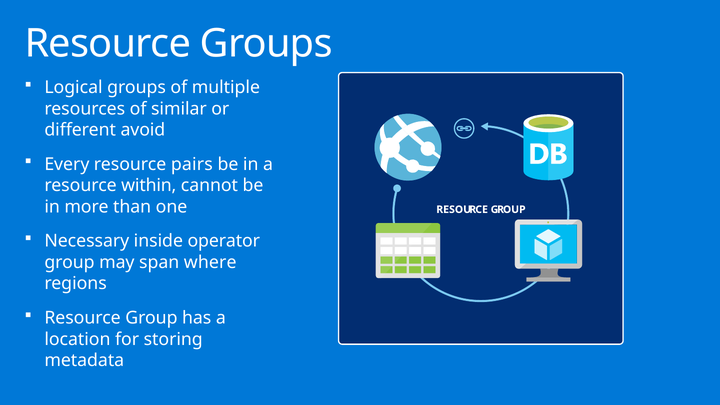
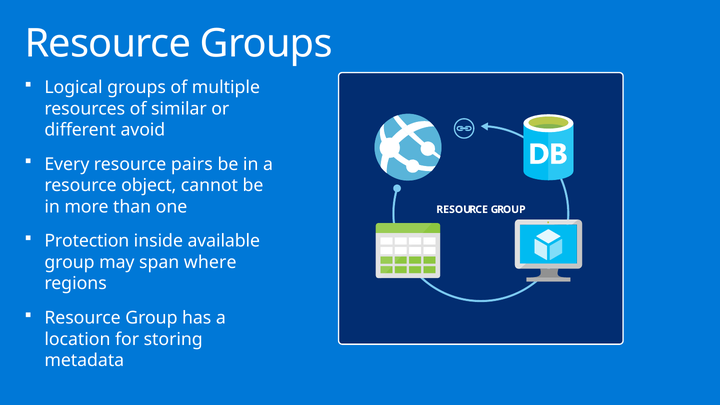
within: within -> object (149, 185)
Necessary: Necessary -> Protection (87, 241)
operator: operator -> available (224, 241)
